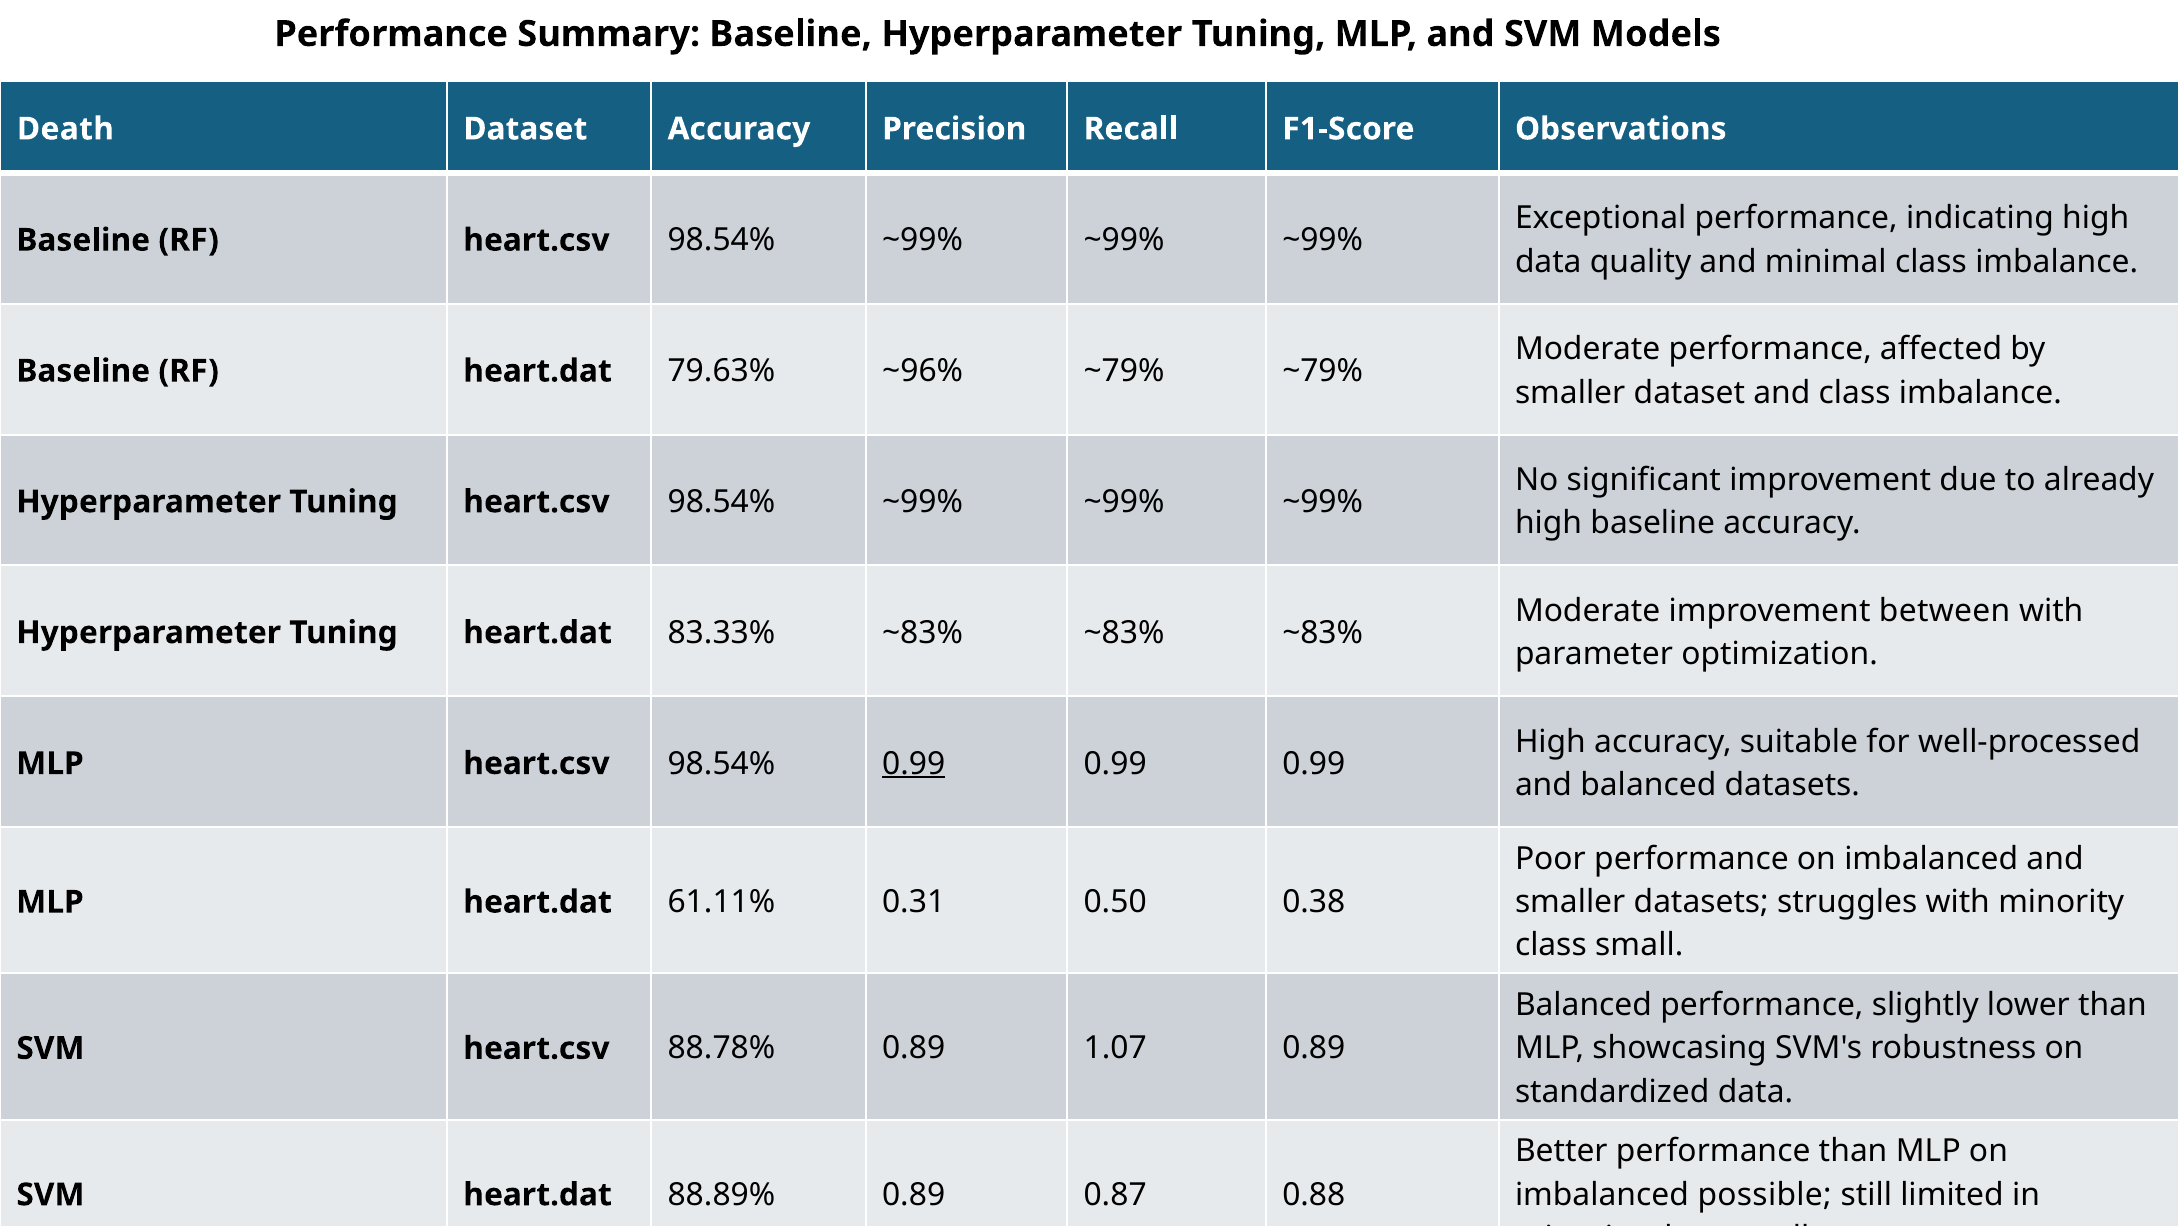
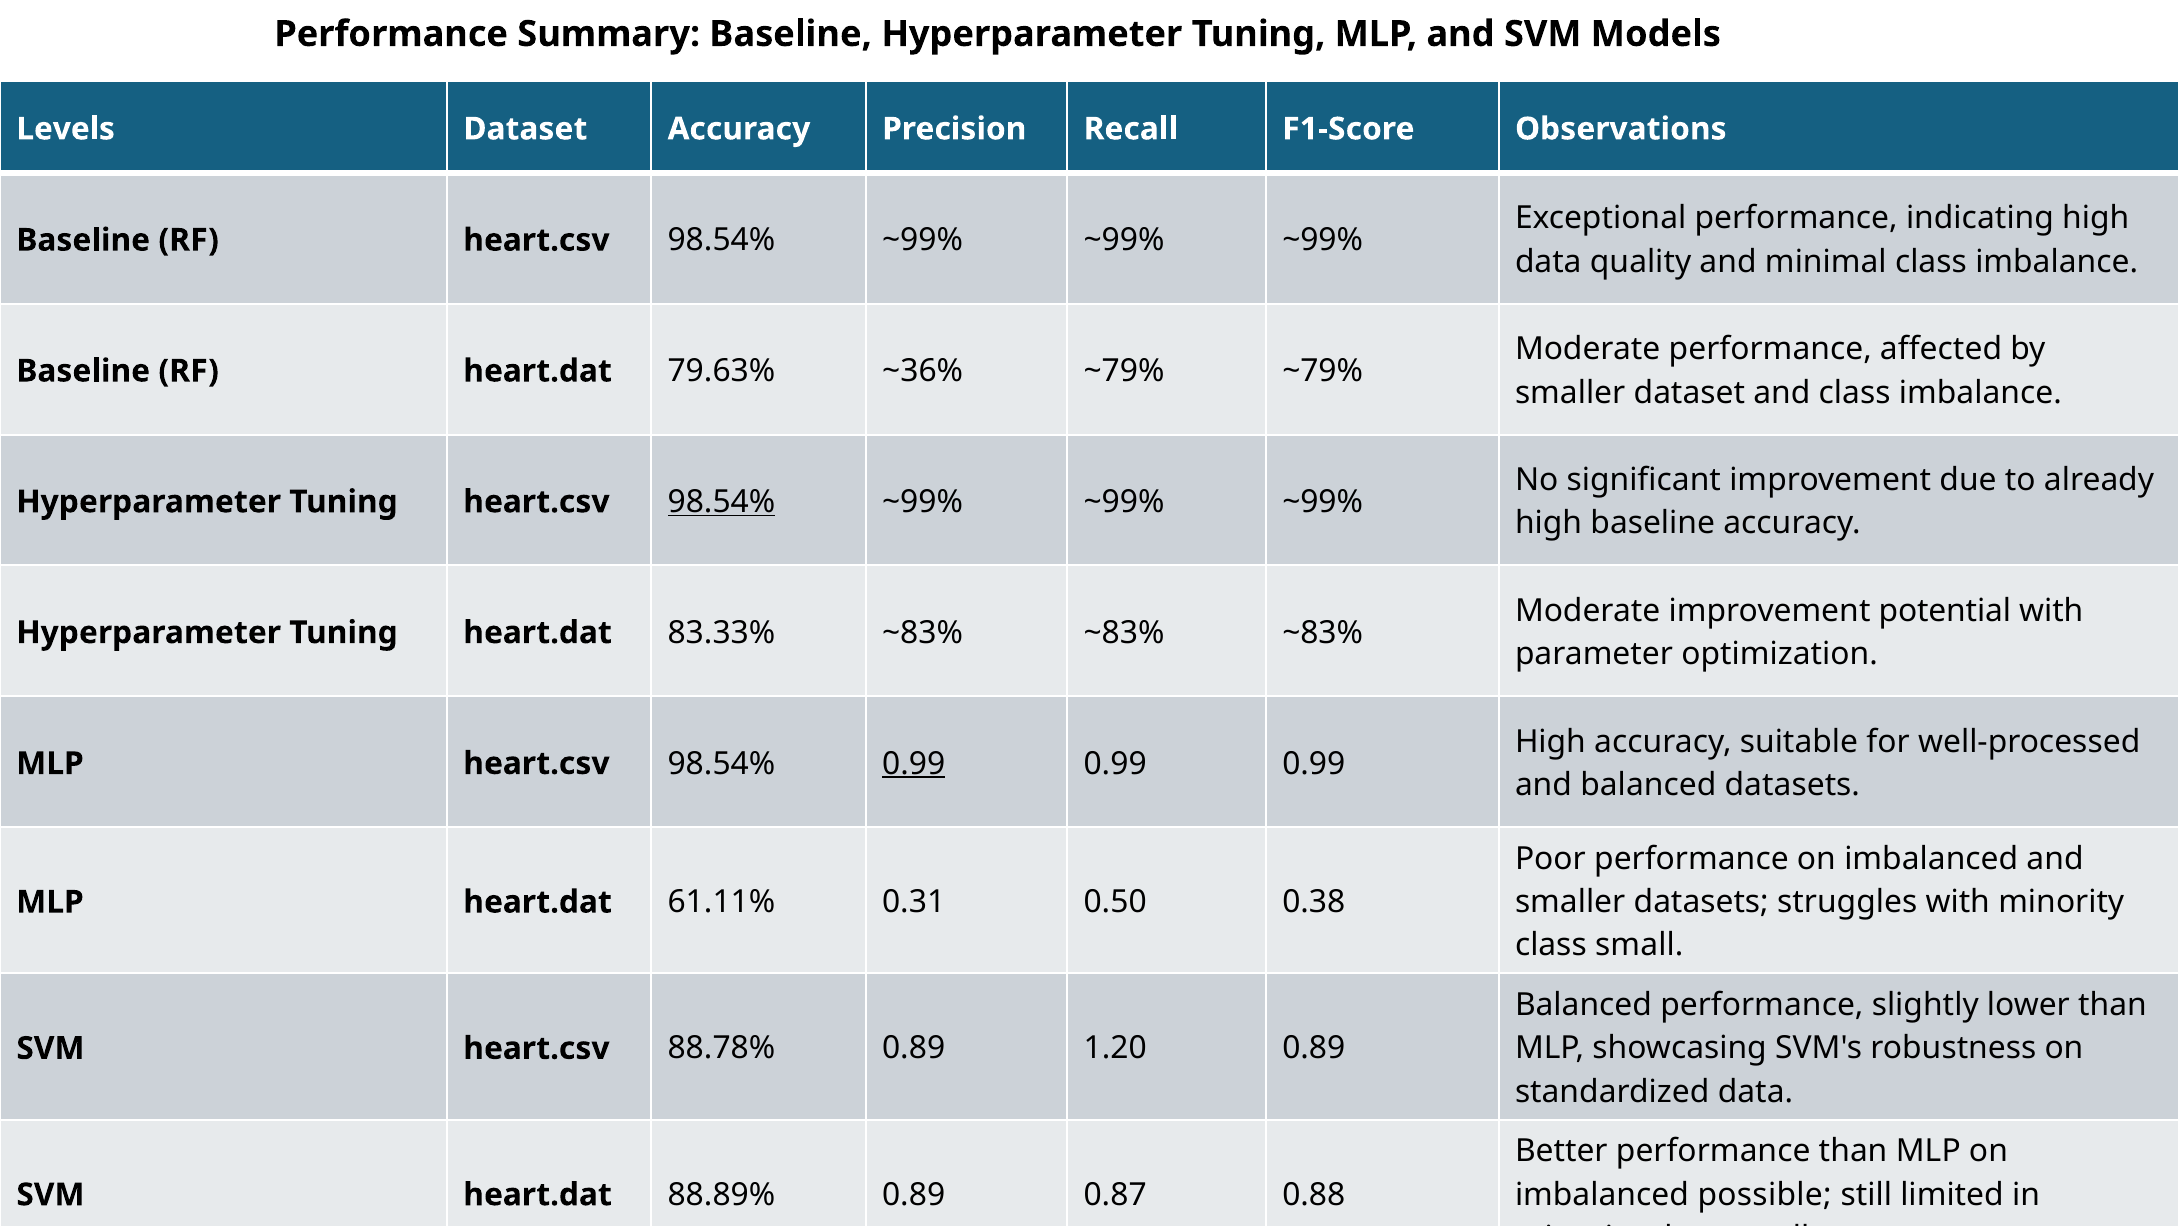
Death: Death -> Levels (66, 129)
~96%: ~96% -> ~36% (923, 371)
98.54% underline: none -> present (721, 502)
between: between -> potential (1945, 611)
1.07: 1.07 -> 1.20 (1115, 1048)
